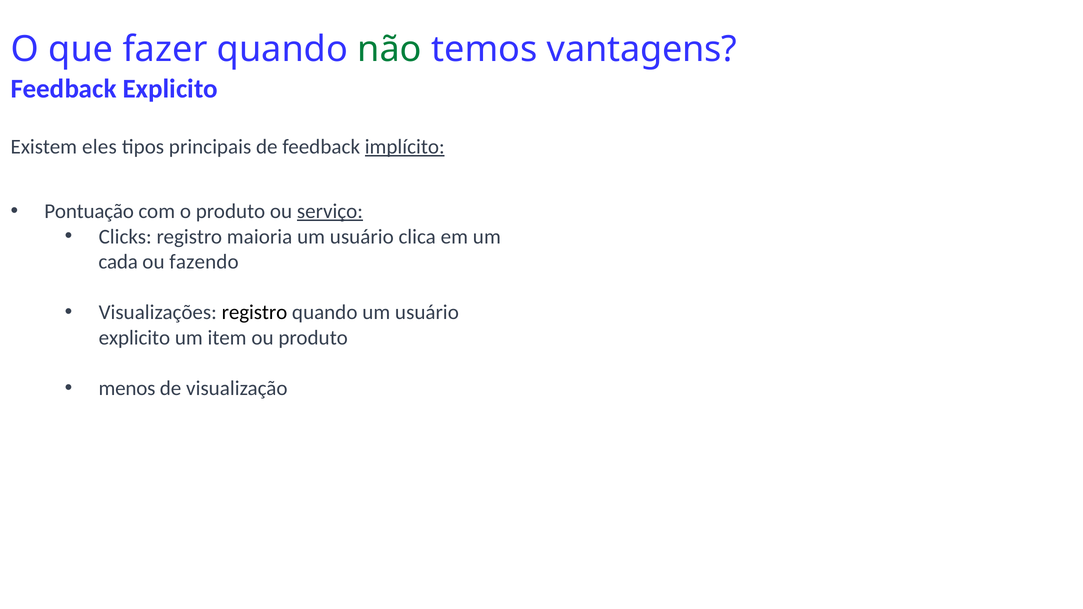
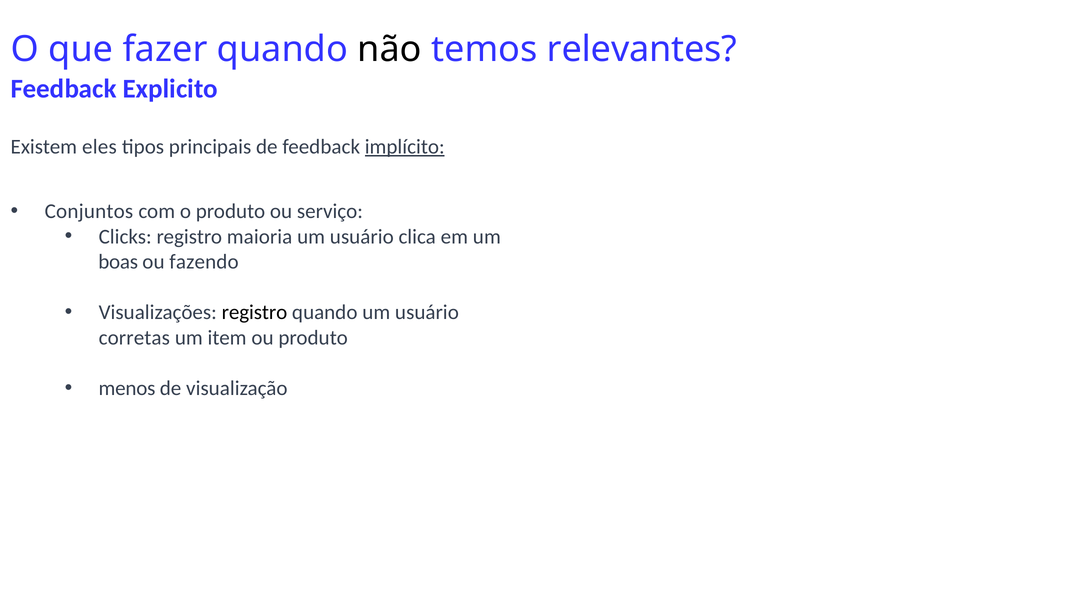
não colour: green -> black (390, 49)
vantagens: vantagens -> relevantes (642, 49)
Pontuação: Pontuação -> Conjuntos (89, 211)
serviço underline: present -> none (330, 211)
cada: cada -> boas (118, 262)
explicito: explicito -> corretas (134, 338)
